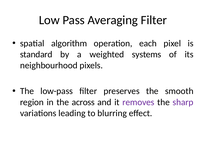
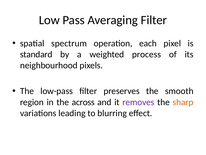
algorithm: algorithm -> spectrum (69, 43)
systems: systems -> process (147, 54)
sharp colour: purple -> orange (183, 102)
